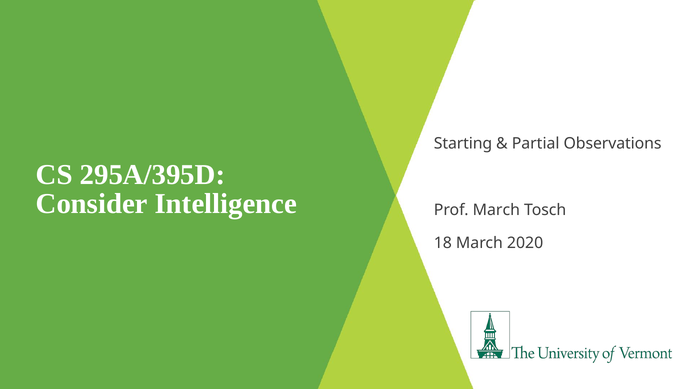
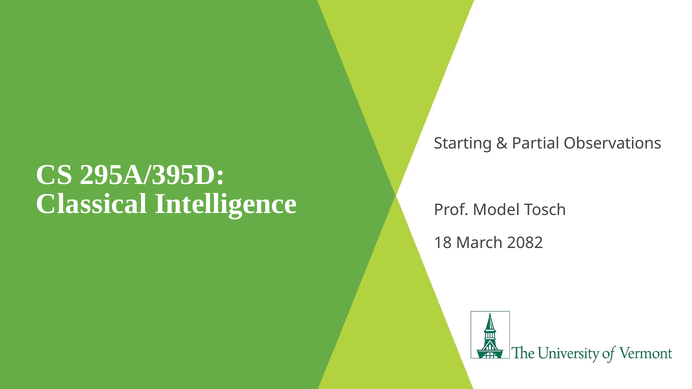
Consider: Consider -> Classical (92, 204)
Prof March: March -> Model (496, 210)
2020: 2020 -> 2082 (525, 243)
